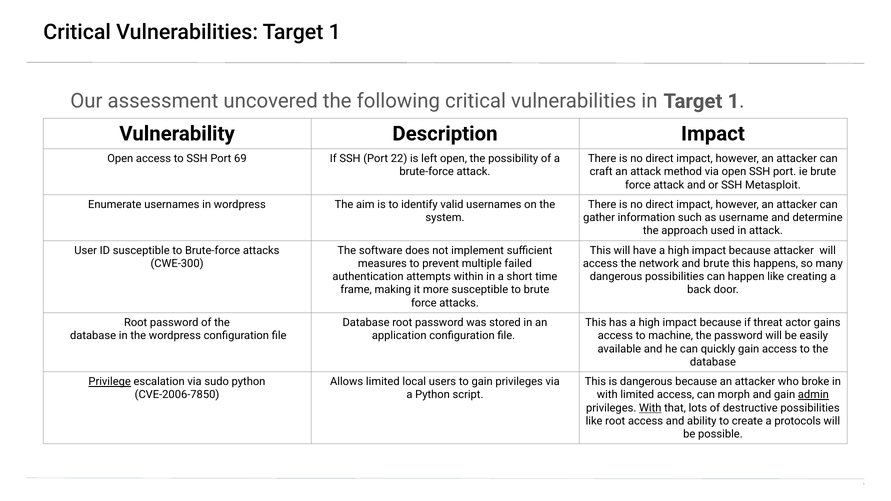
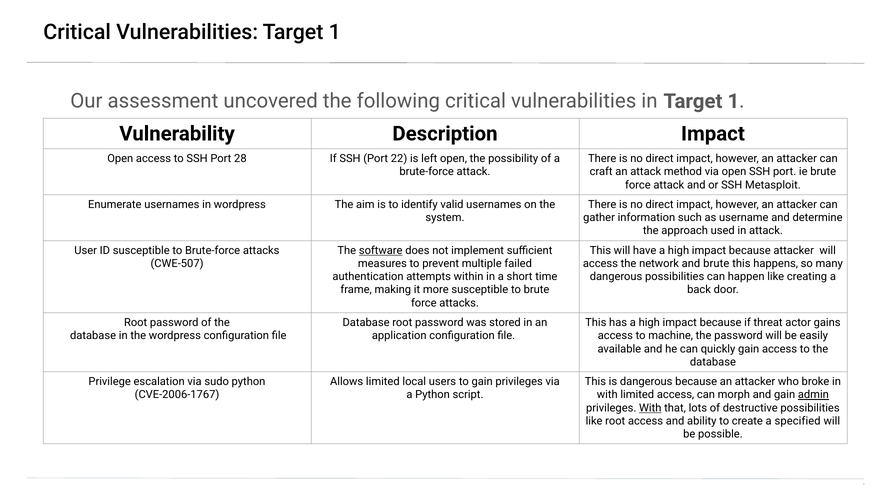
69: 69 -> 28 (240, 159)
software underline: none -> present (381, 251)
CWE-300: CWE-300 -> CWE-507 (177, 264)
Privilege underline: present -> none (110, 382)
CVE-2006-7850: CVE-2006-7850 -> CVE-2006-1767 (177, 395)
protocols: protocols -> specified (798, 421)
